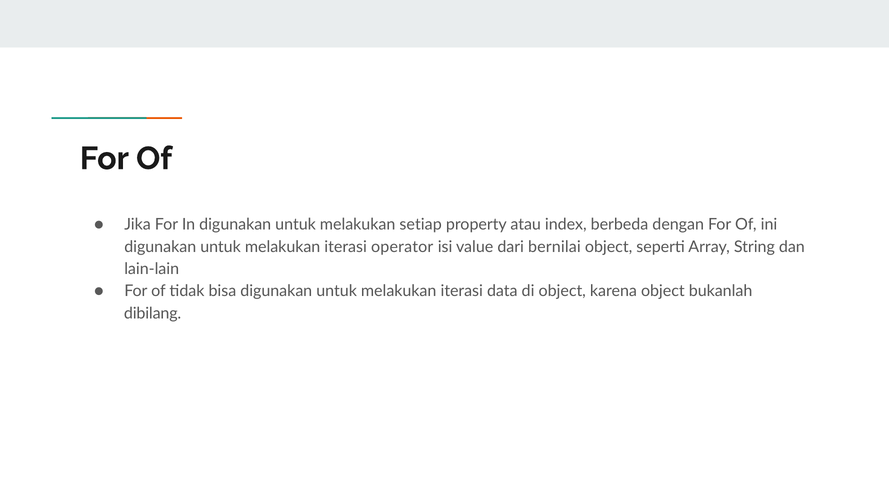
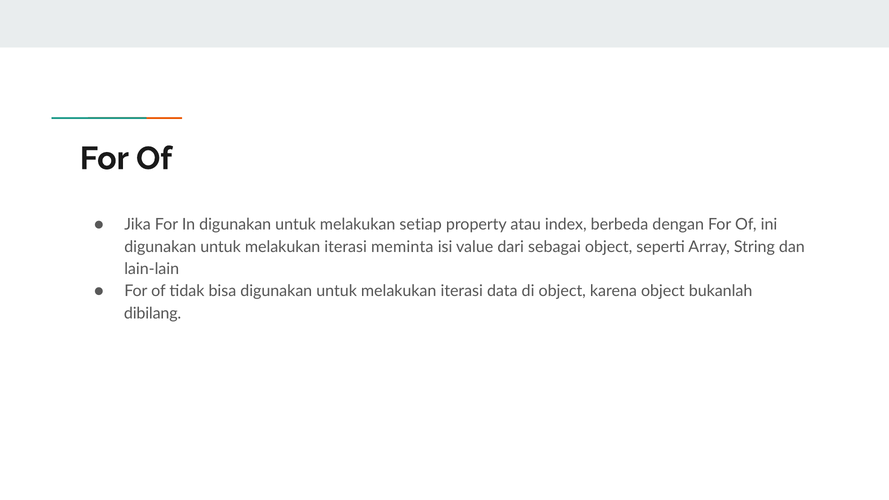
operator: operator -> meminta (402, 247)
bernilai: bernilai -> sebagai (554, 247)
